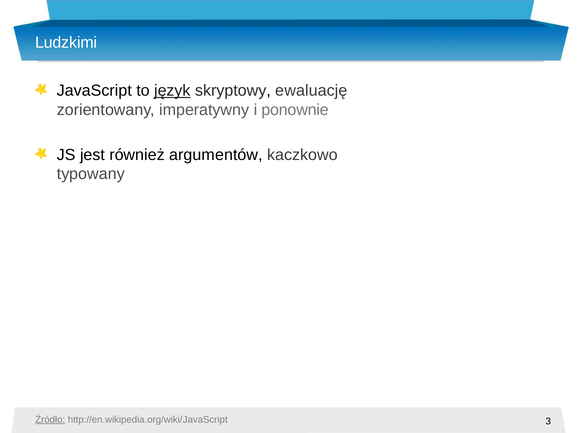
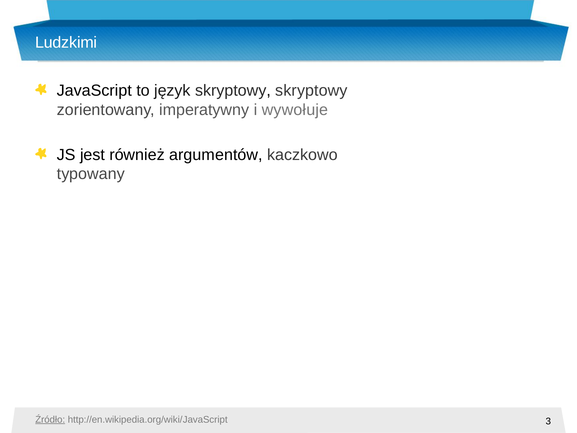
język underline: present -> none (172, 91)
skryptowy ewaluację: ewaluację -> skryptowy (311, 91)
ponownie: ponownie -> wywołuje (295, 110)
